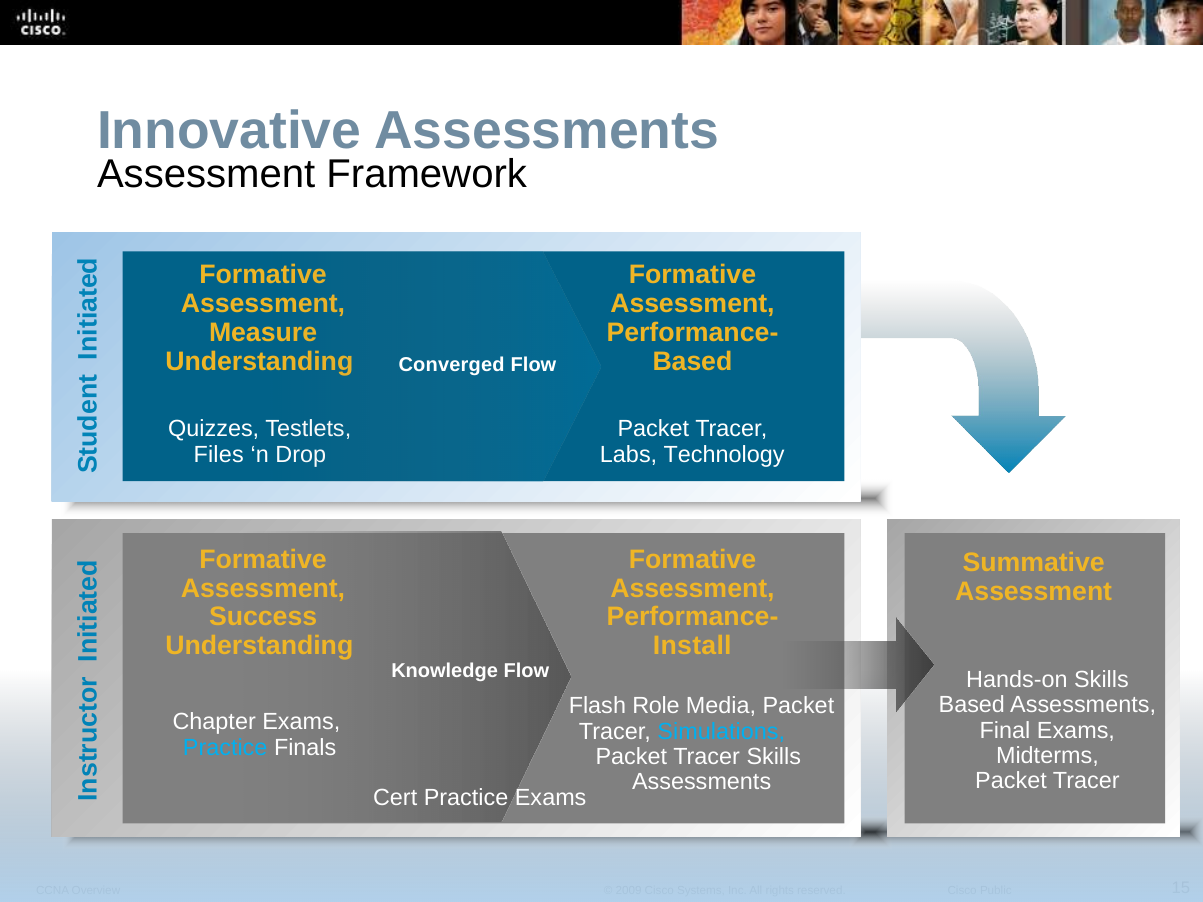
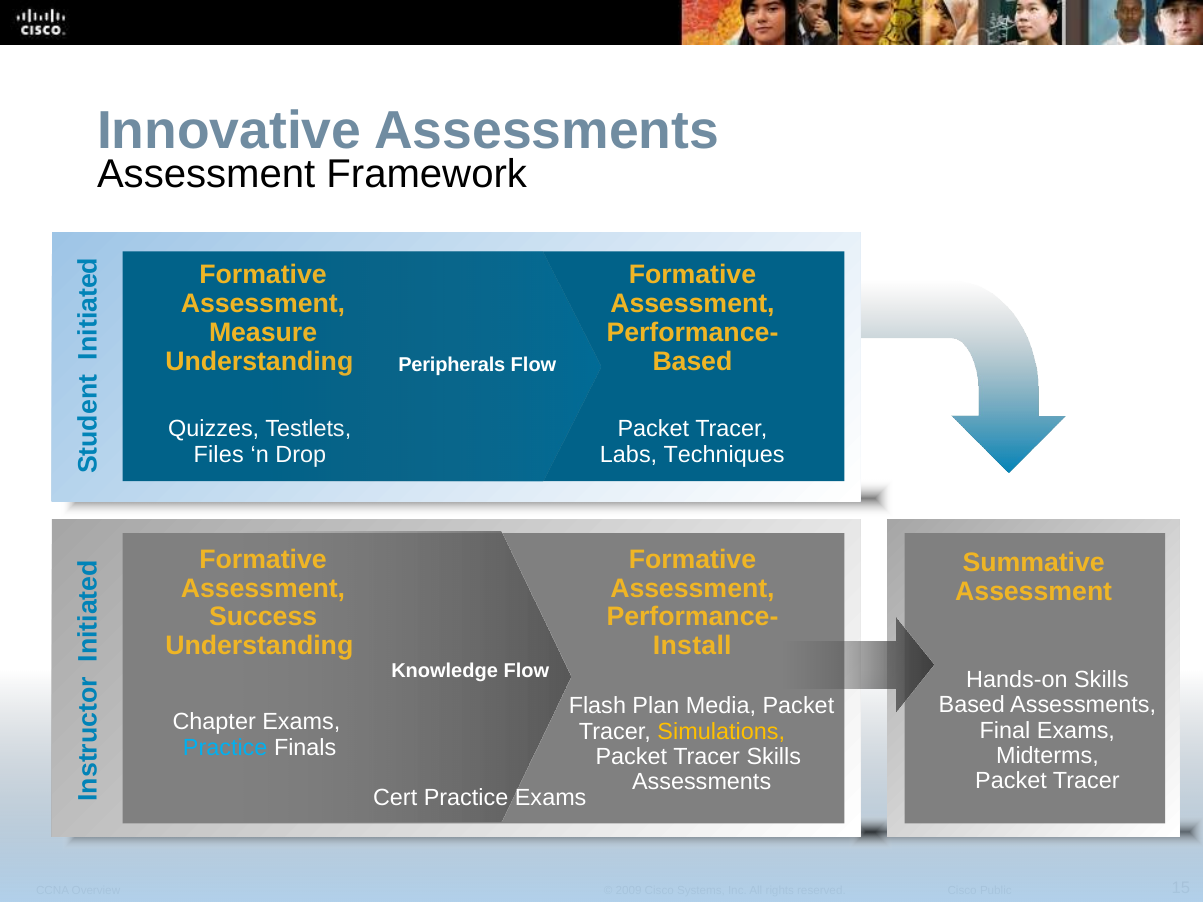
Converged: Converged -> Peripherals (452, 365)
Technology: Technology -> Techniques (724, 455)
Role: Role -> Plan (656, 706)
Simulations colour: light blue -> yellow (721, 732)
